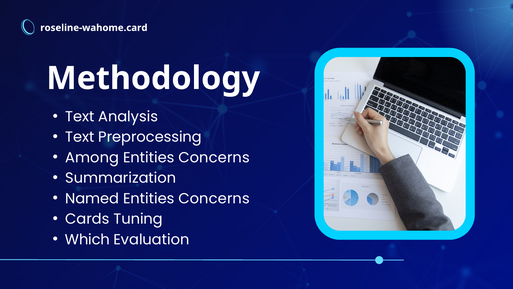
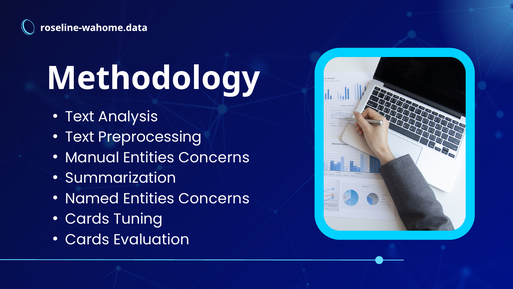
roseline-wahome.card: roseline-wahome.card -> roseline-wahome.data (94, 28)
Among: Among -> Manual (92, 157)
Which: Which -> Cards (87, 239)
